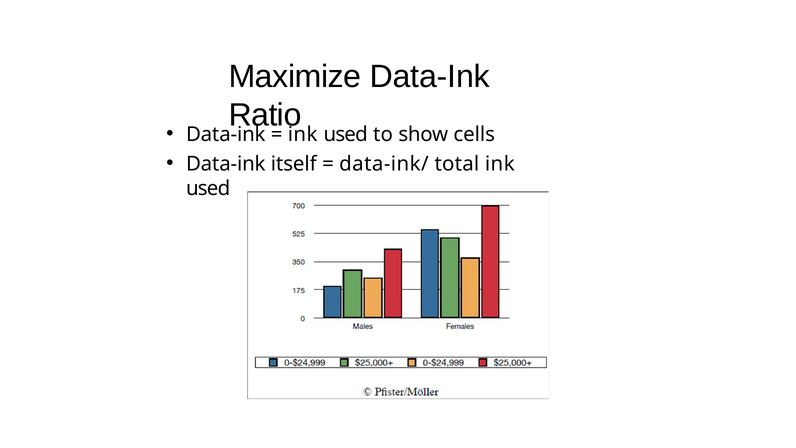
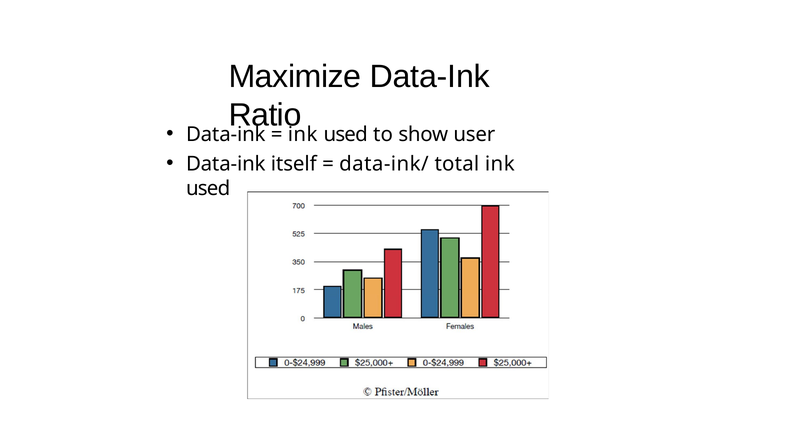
cells: cells -> user (474, 134)
